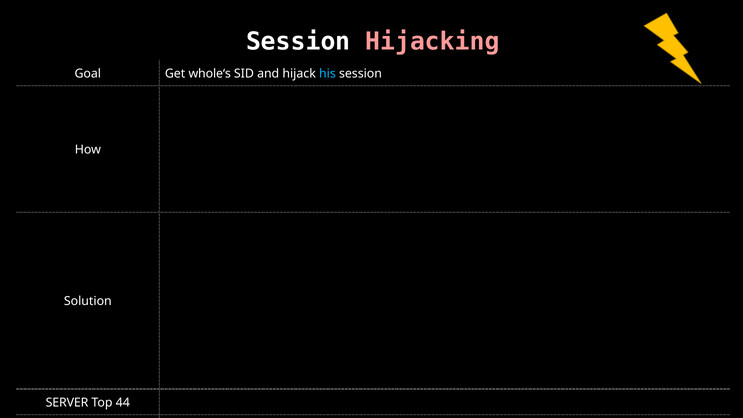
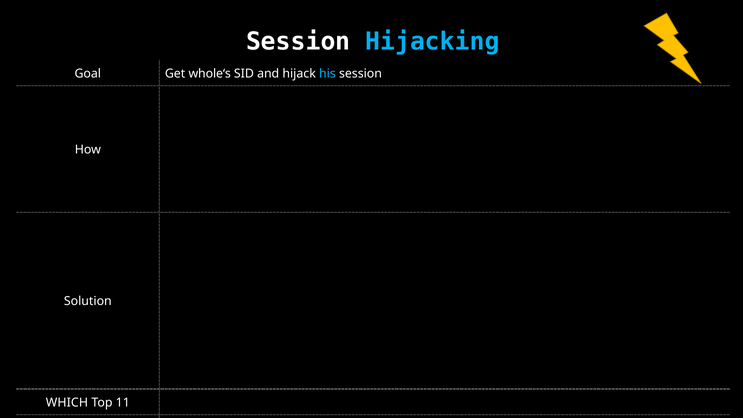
Hijacking colour: pink -> light blue (432, 42)
SERVER: SERVER -> WHICH (67, 402)
44: 44 -> 11 (123, 402)
